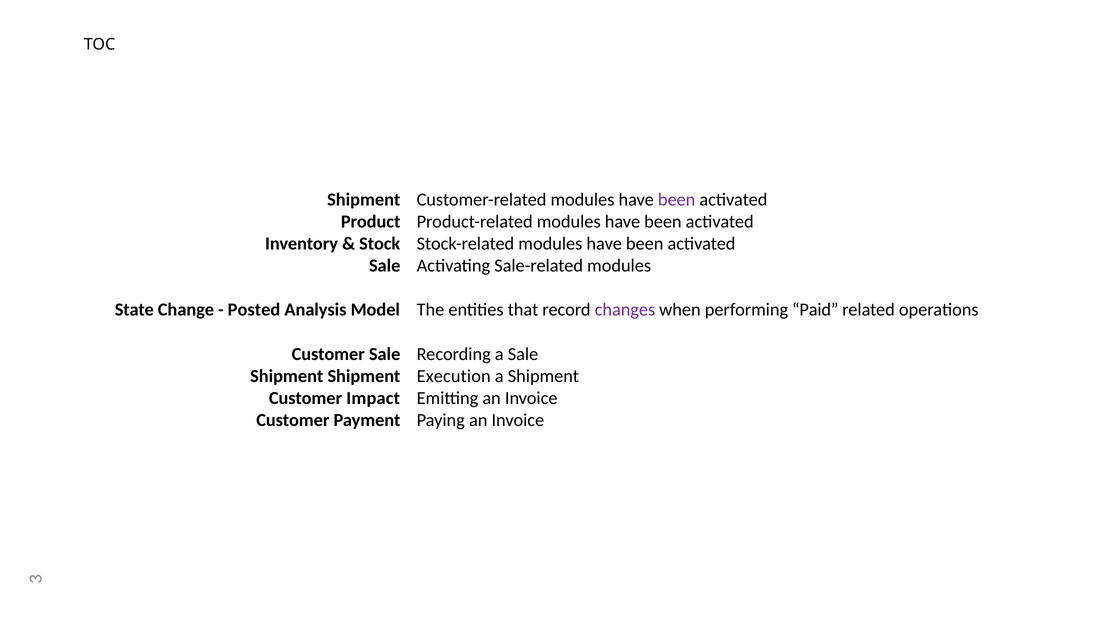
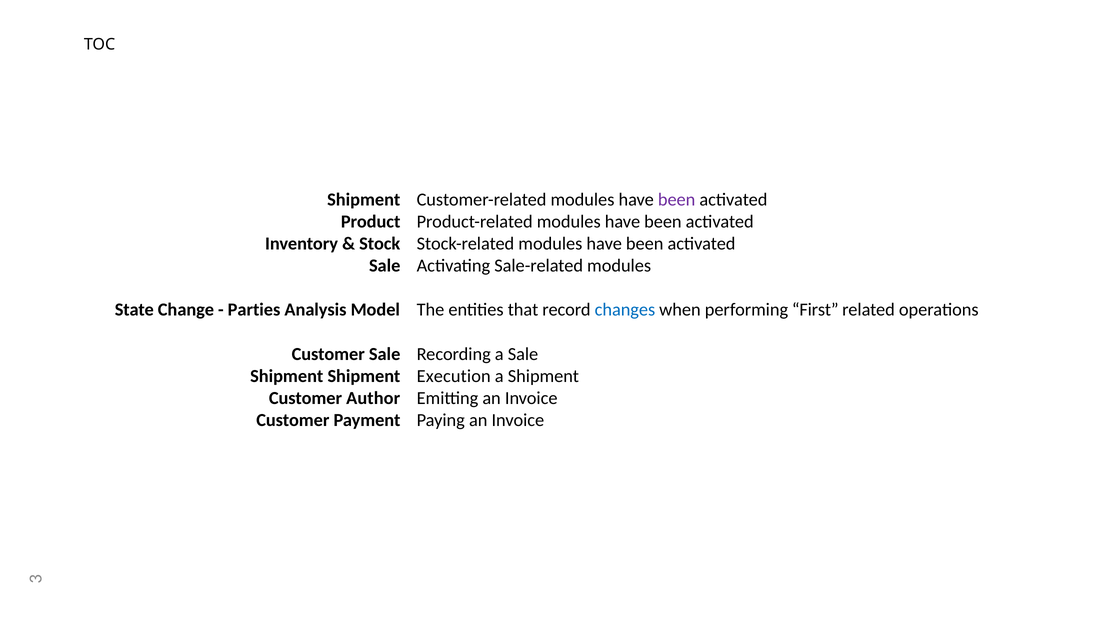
Posted: Posted -> Parties (254, 310)
changes colour: purple -> blue (625, 310)
Paid: Paid -> First (815, 310)
Impact: Impact -> Author (373, 398)
